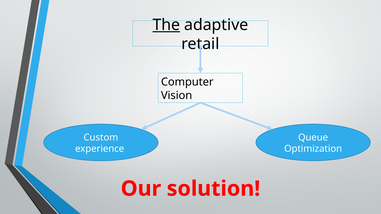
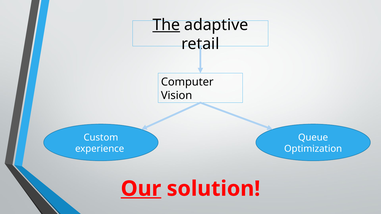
Our underline: none -> present (141, 189)
